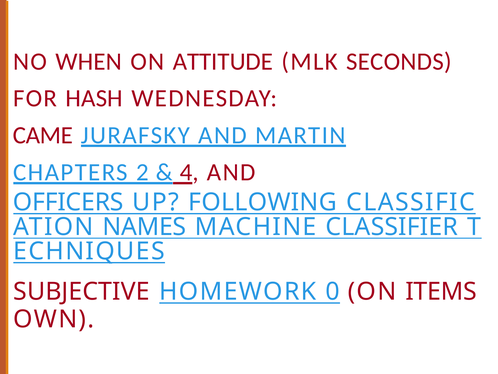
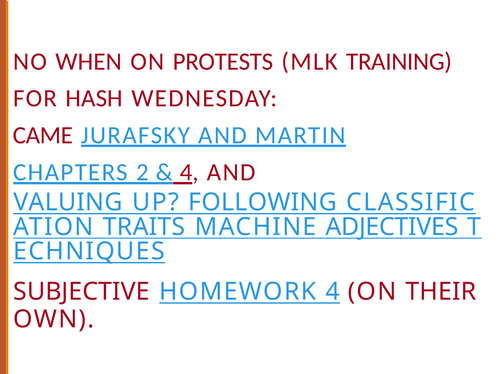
ATTITUDE: ATTITUDE -> PROTESTS (223, 61)
SECONDS: SECONDS -> TRAINING (399, 61)
OFFICERS: OFFICERS -> VALUING (68, 202)
NAMES: NAMES -> TRAITS (144, 226)
CLASSIFIER: CLASSIFIER -> ADJECTIVES (392, 226)
HOMEWORK 0: 0 -> 4 (333, 291)
ITEMS: ITEMS -> THEIR (441, 291)
